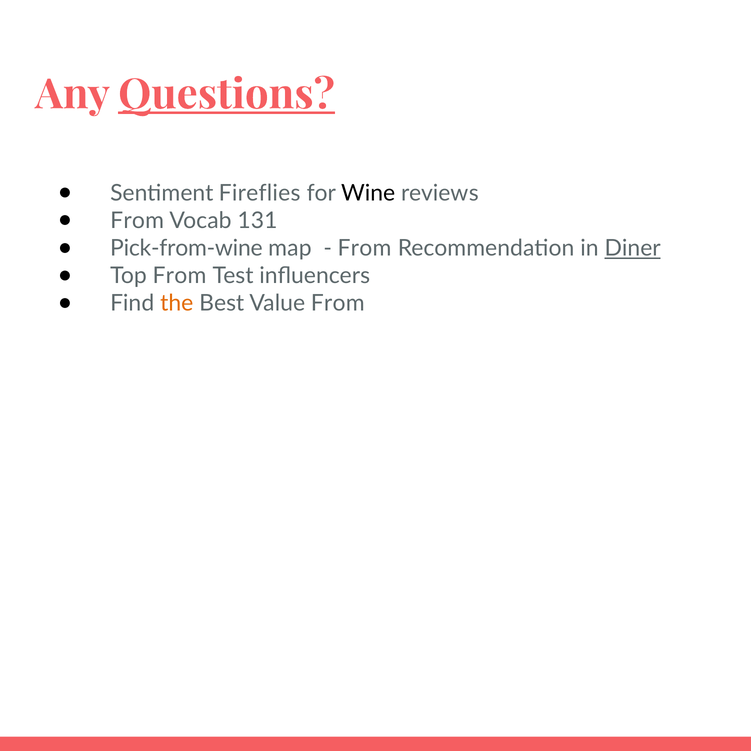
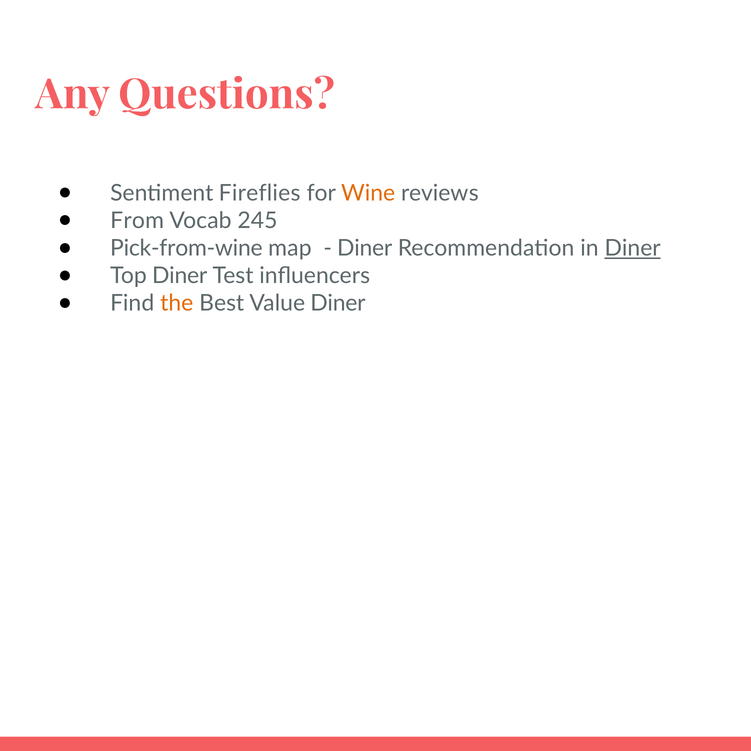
Questions underline: present -> none (227, 95)
Wine colour: black -> orange (368, 193)
131: 131 -> 245 (258, 221)
From: From -> Diner (365, 248)
Top From: From -> Diner (180, 276)
Value From: From -> Diner (338, 303)
